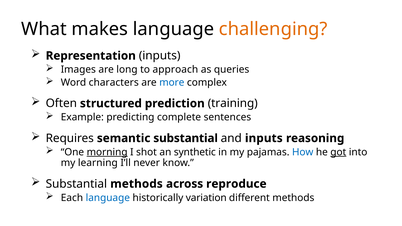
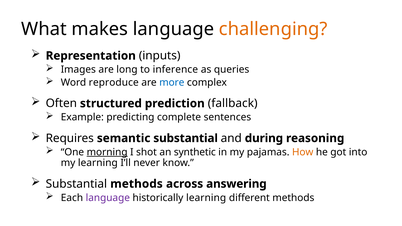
approach: approach -> inference (175, 70)
characters: characters -> reproduce (114, 83)
training: training -> fallback (233, 104)
and inputs: inputs -> during (264, 138)
How colour: blue -> orange (303, 152)
got underline: present -> none (338, 152)
reproduce: reproduce -> answering (236, 184)
language colour: blue -> purple (108, 198)
historically variation: variation -> learning (206, 198)
